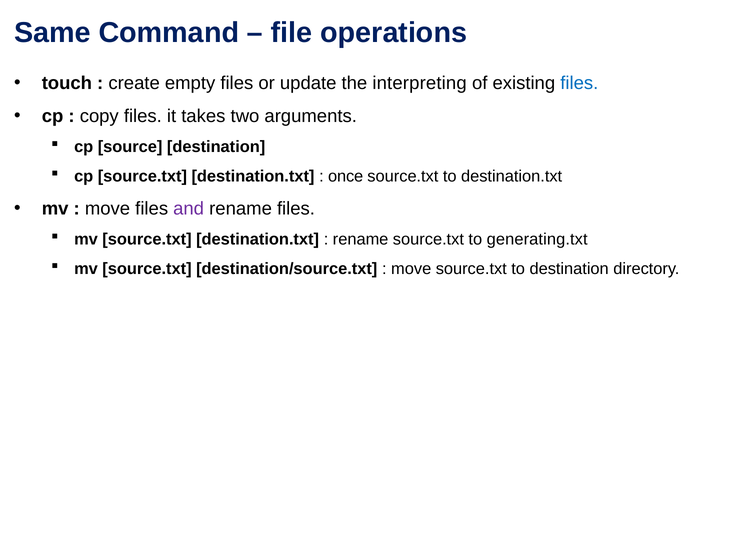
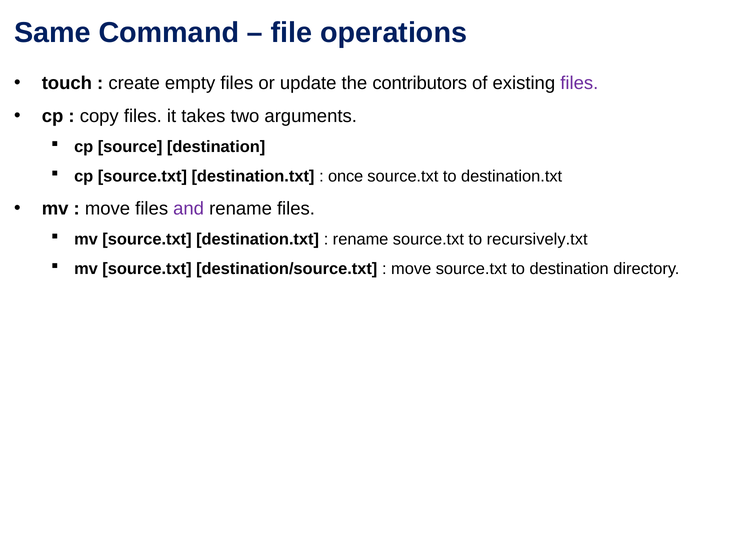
interpreting: interpreting -> contributors (420, 83)
files colour: blue -> purple (579, 83)
generating.txt: generating.txt -> recursively.txt (537, 239)
